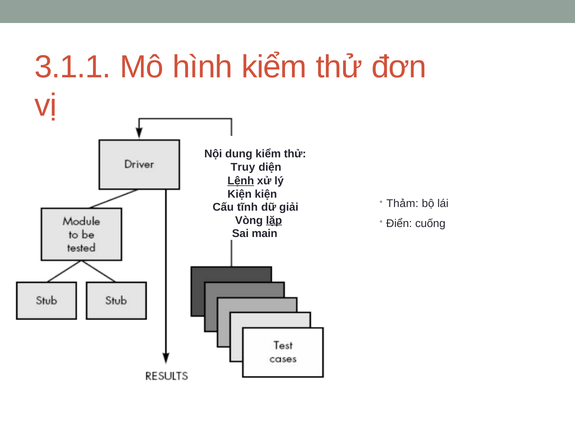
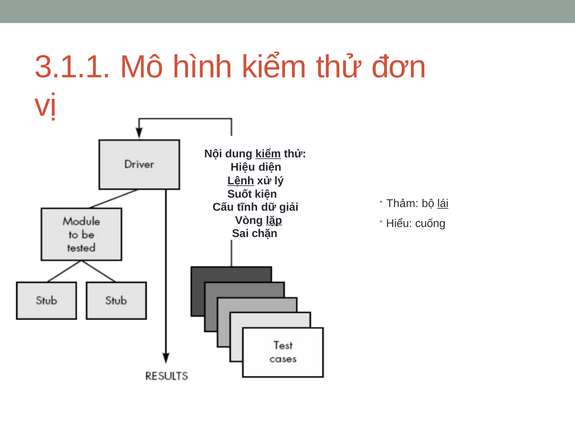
kiểm underline: none -> present (268, 154)
Truy: Truy -> Hiệu (243, 167)
Kiện: Kiện -> Suốt (240, 194)
lái underline: none -> present (443, 204)
Điển: Điển -> Hiểu (399, 224)
main: main -> chặn (265, 234)
